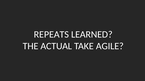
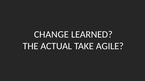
REPEATS: REPEATS -> CHANGE (51, 35)
